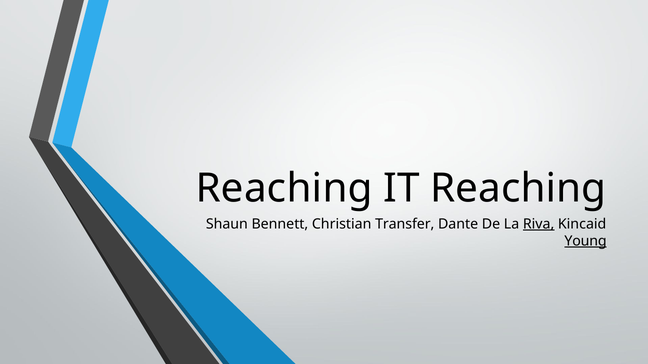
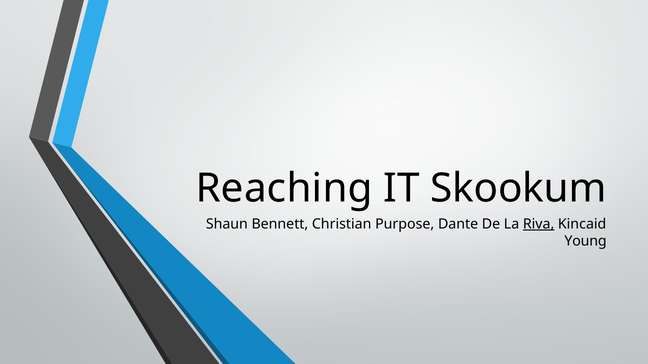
IT Reaching: Reaching -> Skookum (518, 188)
Transfer: Transfer -> Purpose (405, 224)
Young underline: present -> none (586, 241)
